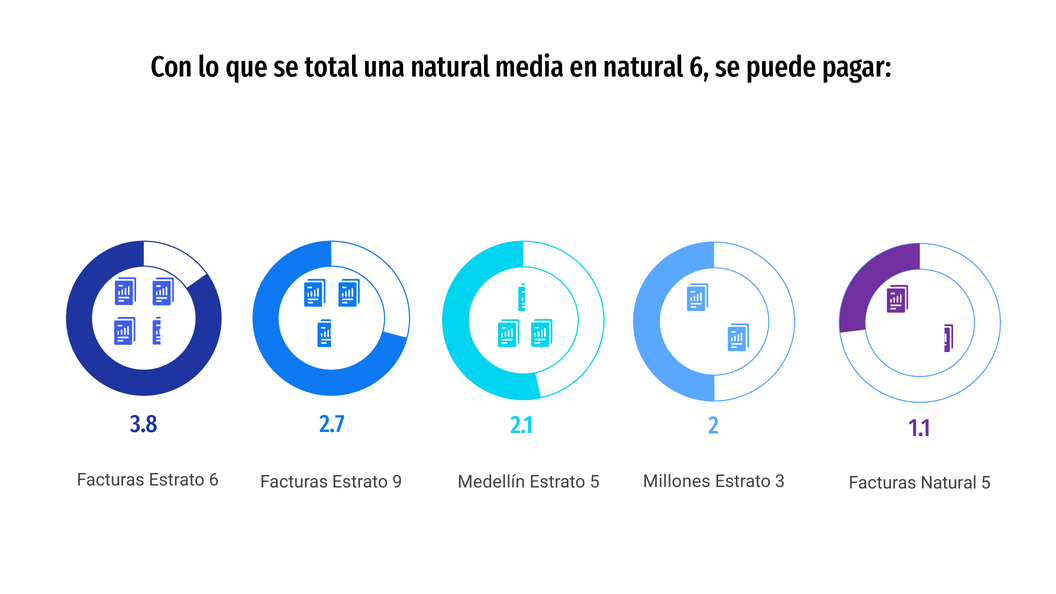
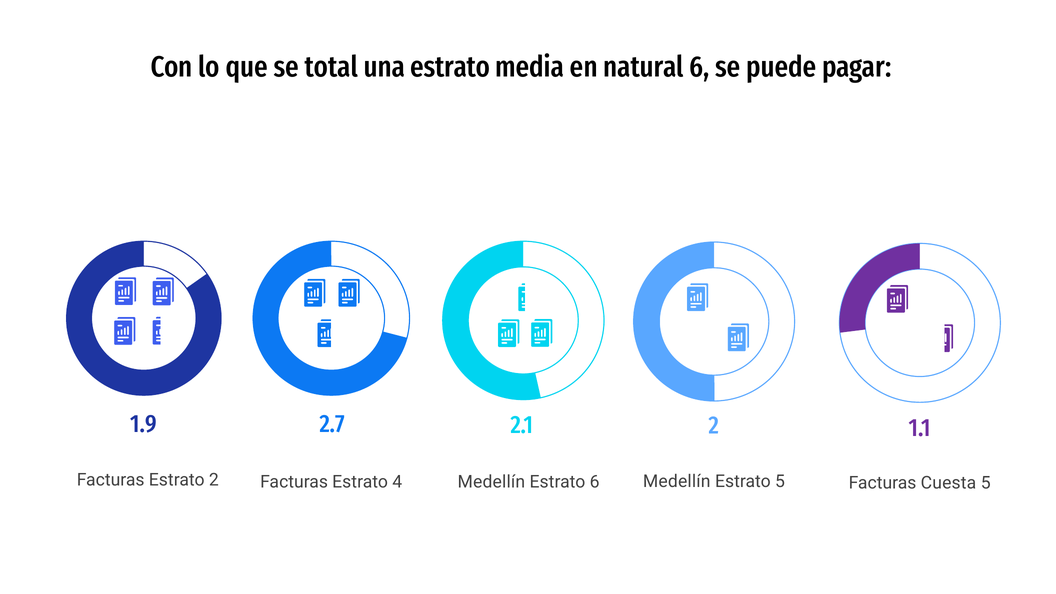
una natural: natural -> estrato (450, 67)
3.8: 3.8 -> 1.9 (144, 424)
Estrato 6: 6 -> 2 (214, 480)
Millones: Millones -> Medellín (677, 482)
Estrato 3: 3 -> 5 (780, 482)
9: 9 -> 4 (397, 482)
Estrato 5: 5 -> 6 (595, 482)
Facturas Natural: Natural -> Cuesta (949, 483)
